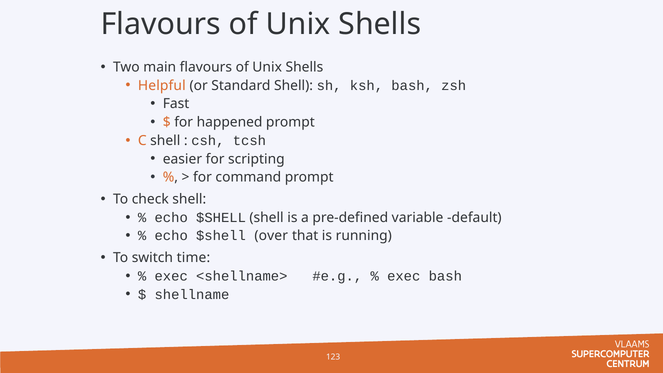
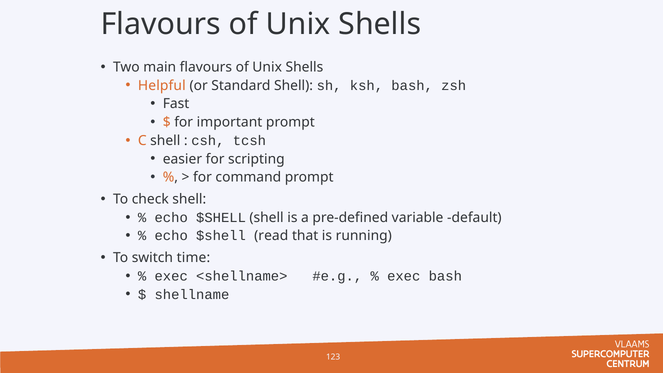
happened: happened -> important (230, 122)
over: over -> read (271, 236)
